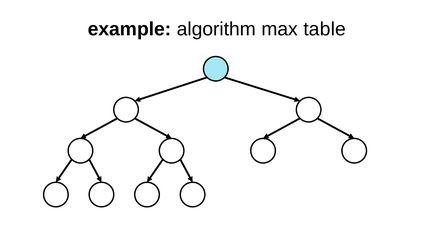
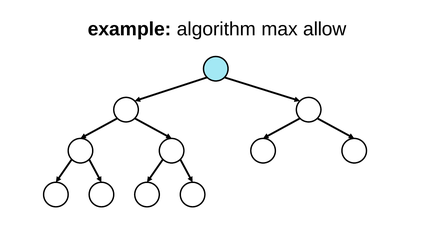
table: table -> allow (325, 29)
